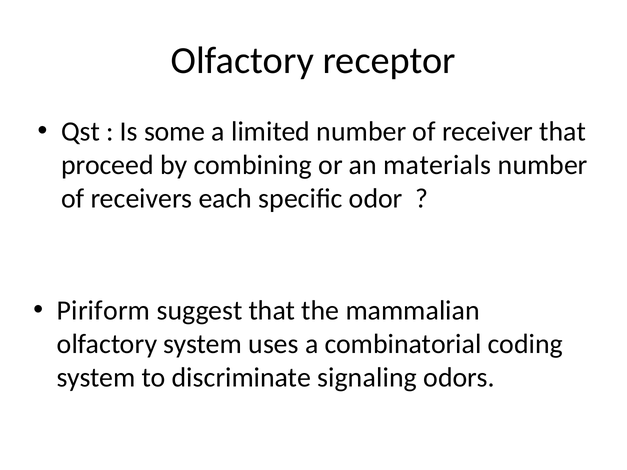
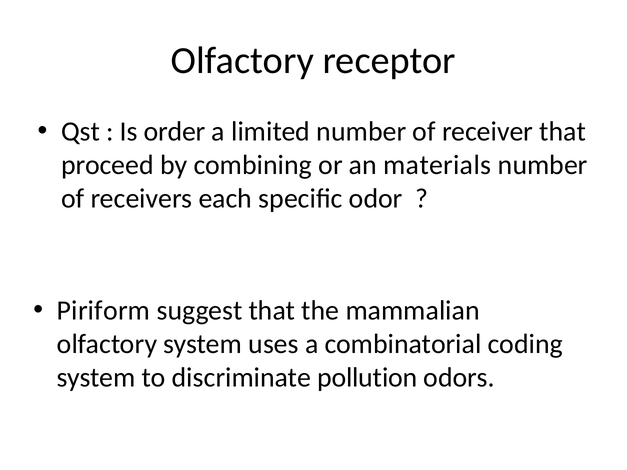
some: some -> order (175, 132)
signaling: signaling -> pollution (367, 378)
